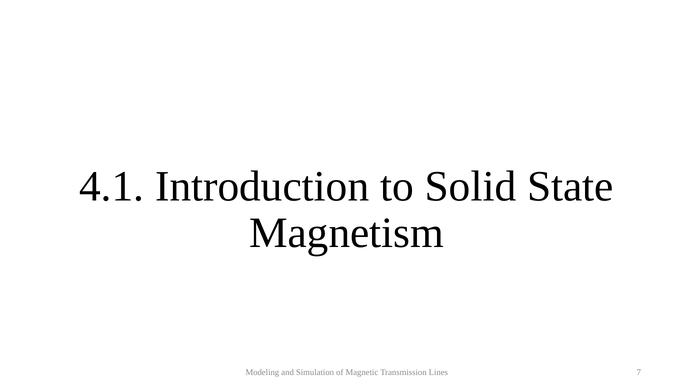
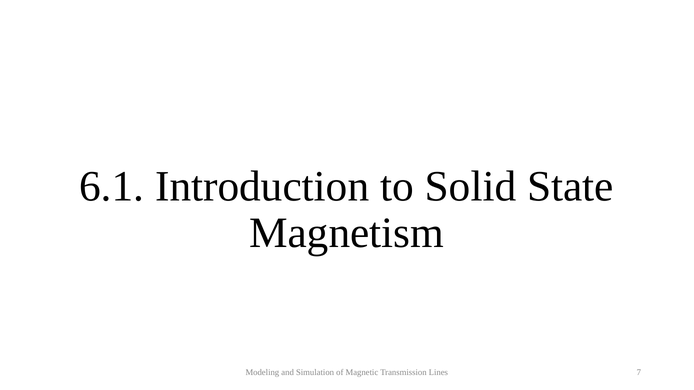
4.1: 4.1 -> 6.1 (112, 187)
